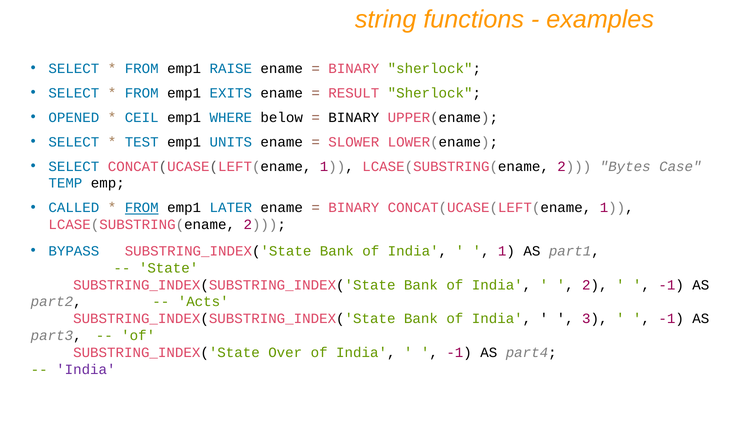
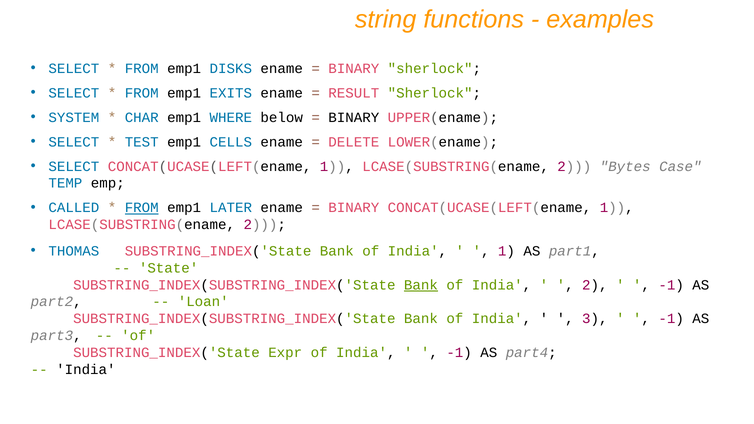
RAISE: RAISE -> DISKS (231, 68)
OPENED: OPENED -> SYSTEM (74, 117)
CEIL: CEIL -> CHAR (142, 117)
UNITS: UNITS -> CELLS (231, 142)
SLOWER: SLOWER -> DELETE (354, 142)
BYPASS: BYPASS -> THOMAS (74, 251)
Bank underline: none -> present (421, 285)
Acts: Acts -> Loan (203, 302)
Over: Over -> Expr (285, 353)
India colour: purple -> black (86, 370)
